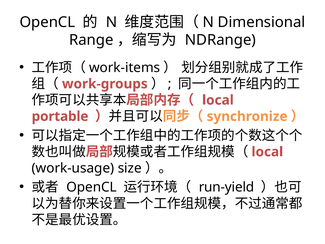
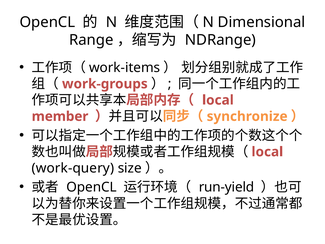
portable: portable -> member (60, 116)
work-usage: work-usage -> work-query (73, 168)
